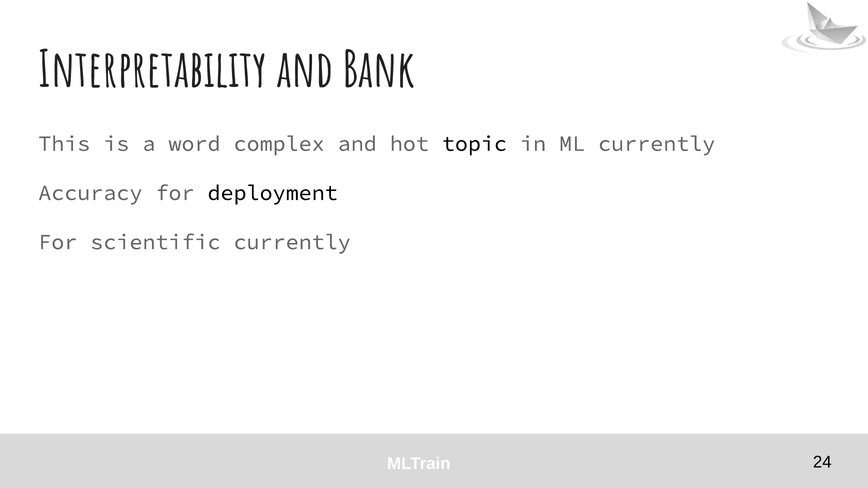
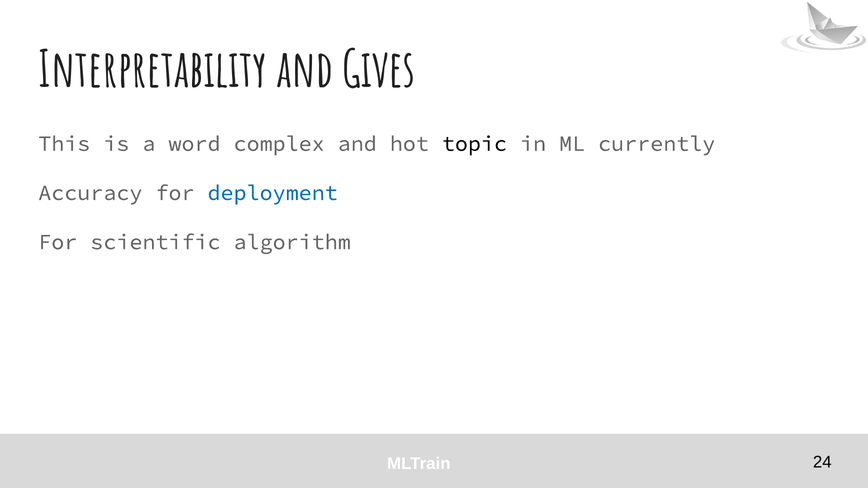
Bank: Bank -> Gives (379, 70)
deployment colour: black -> blue (273, 193)
scientific currently: currently -> algorithm (292, 242)
